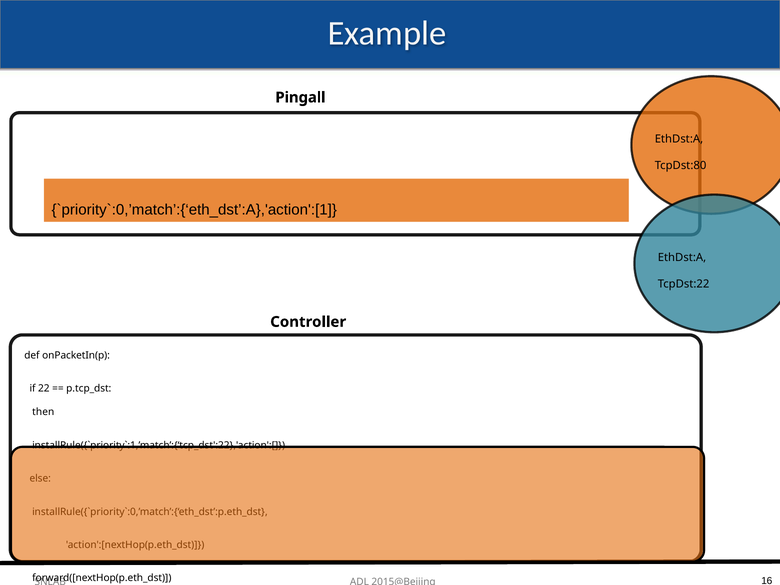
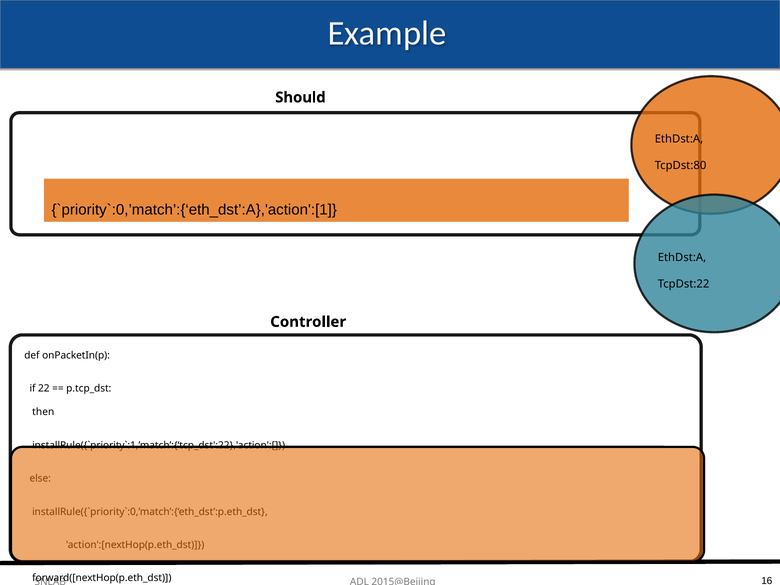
Pingall: Pingall -> Should (300, 97)
